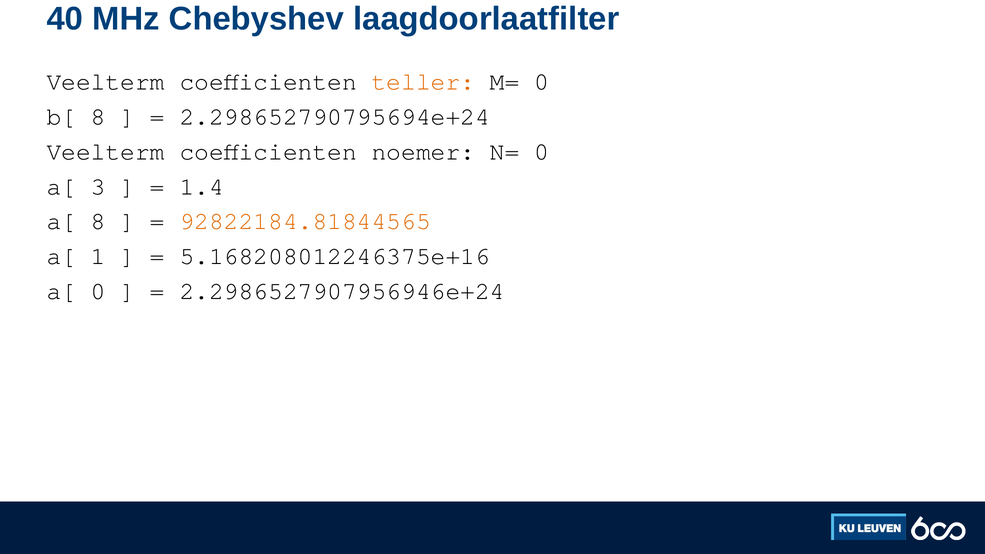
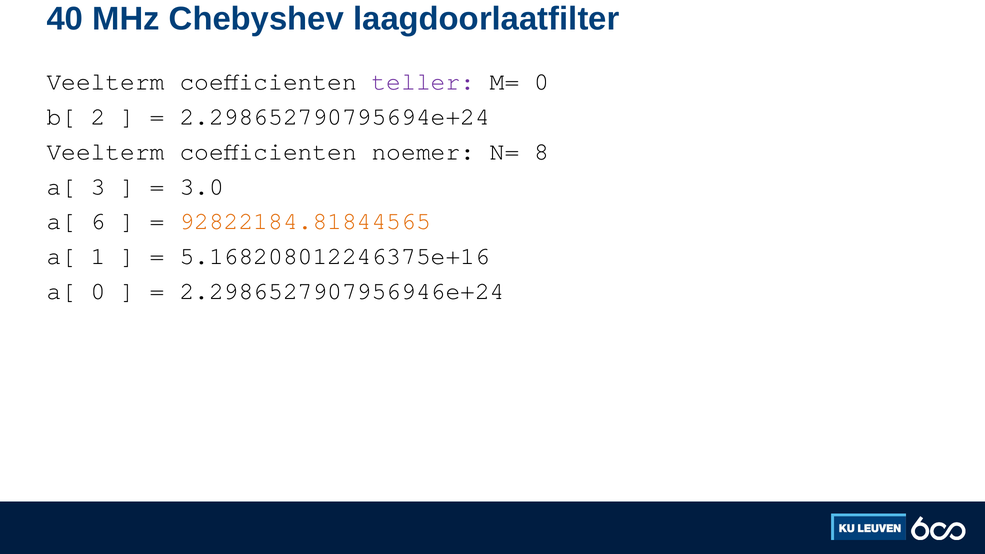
teller colour: orange -> purple (423, 82)
b[ 8: 8 -> 2 (98, 117)
N= 0: 0 -> 8 (542, 152)
1.4: 1.4 -> 3.0 (202, 186)
a[ 8: 8 -> 6 (98, 221)
